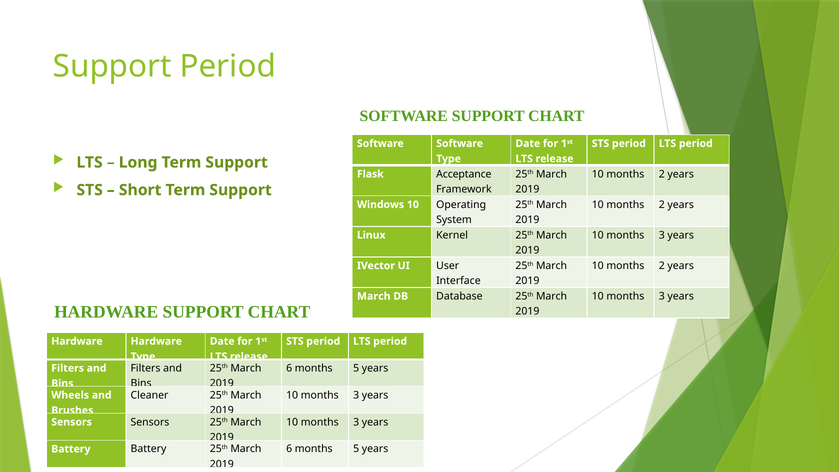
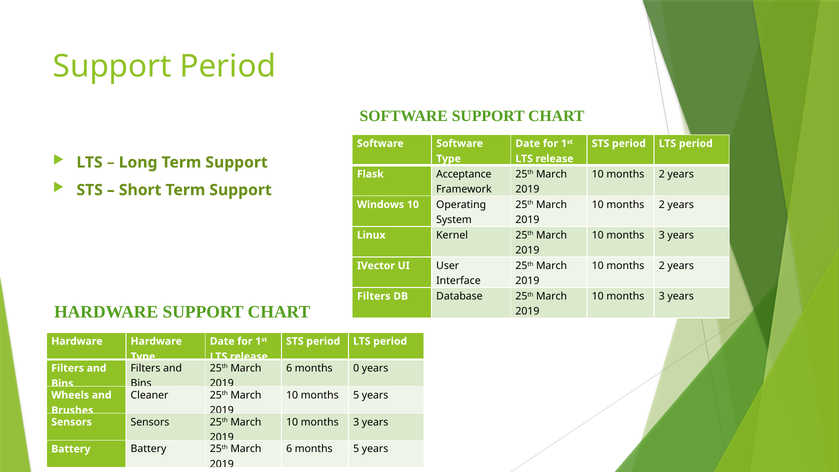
March: March -> Filters (374, 296)
5: 5 -> 0 (356, 368)
3: 3 -> 5 (356, 395)
